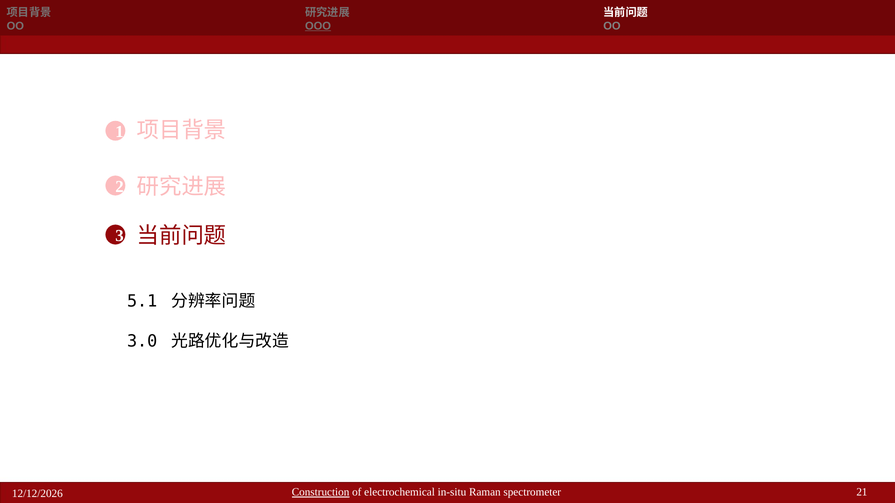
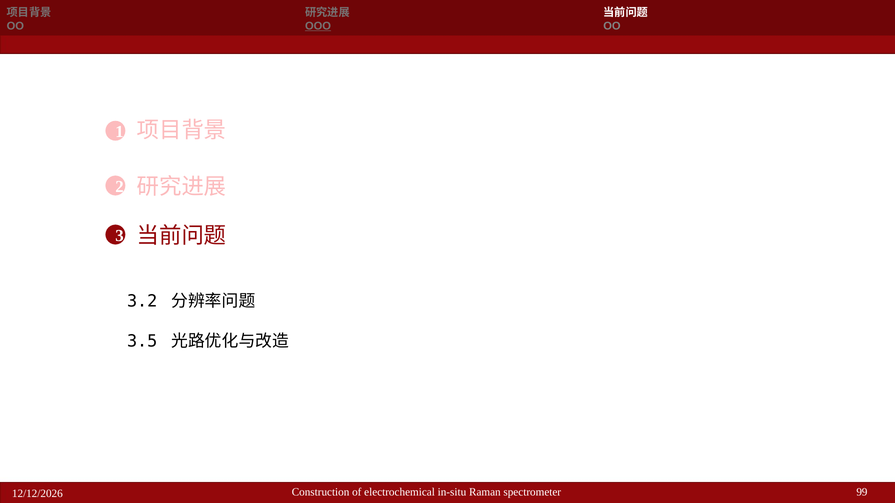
5.1: 5.1 -> 3.2 (142, 301)
3.0: 3.0 -> 3.5 (142, 342)
Construction underline: present -> none (321, 493)
21: 21 -> 99 (862, 493)
